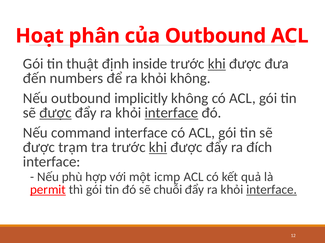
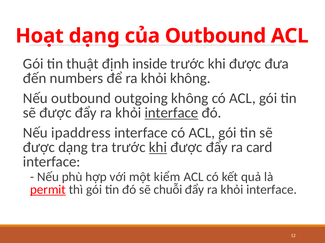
Hoạt phân: phân -> dạng (94, 36)
khi underline: present -> none (217, 64)
implicitly: implicitly -> outgoing (141, 99)
được underline: present -> none (56, 113)
command: command -> ipaddress (81, 133)
được trạm: trạm -> dạng (73, 148)
đích: đích -> card (259, 148)
icmp: icmp -> kiểm (167, 177)
interface underline: present -> none (272, 190)
